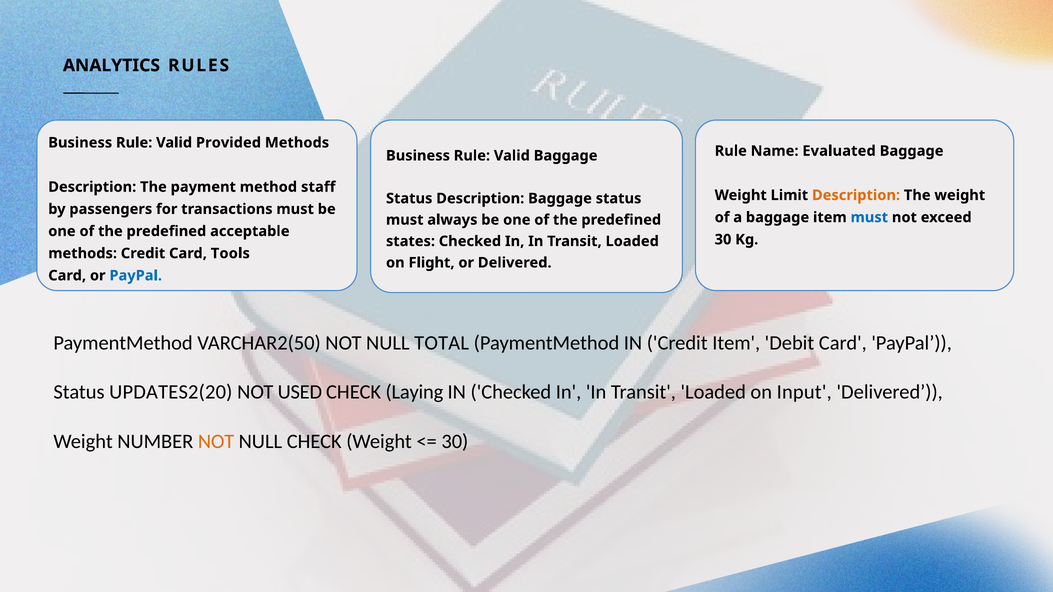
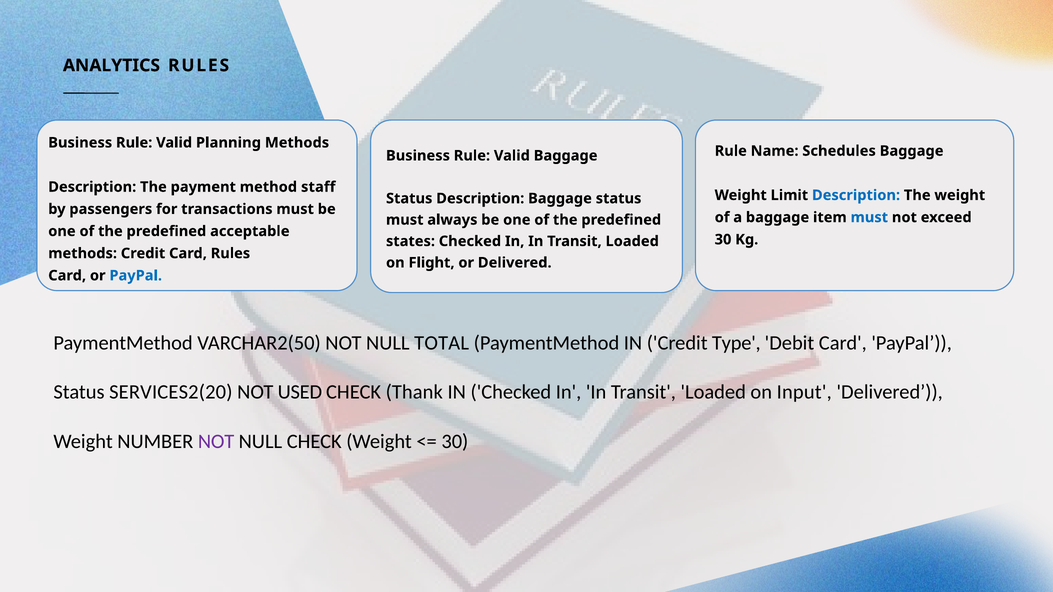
Provided: Provided -> Planning (228, 143)
Evaluated: Evaluated -> Schedules (839, 151)
Description colour: orange -> blue (856, 195)
Card Tools: Tools -> Rules (230, 254)
Credit Item: Item -> Type (736, 343)
UPDATES2(20: UPDATES2(20 -> SERVICES2(20 (171, 392)
Laying: Laying -> Thank (414, 392)
NOT colour: orange -> purple (216, 441)
